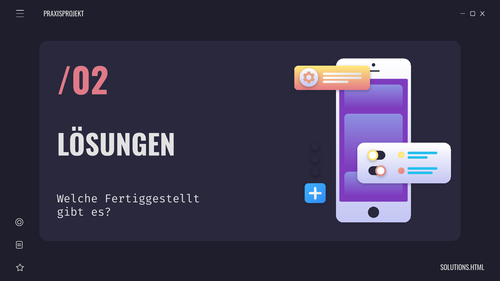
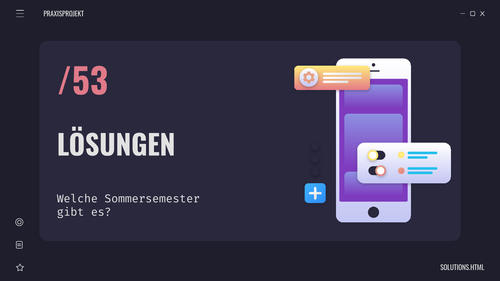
/02: /02 -> /53 (82, 83)
Fertiggestellt: Fertiggestellt -> Sommersemester (152, 199)
